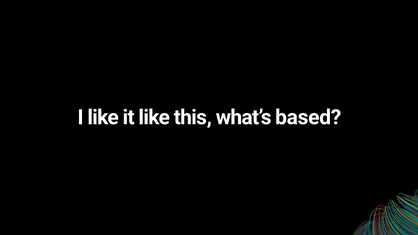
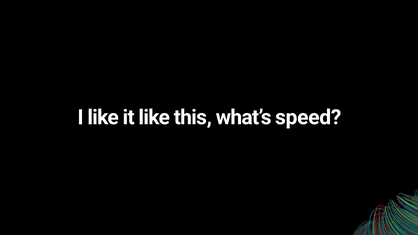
based: based -> speed (308, 117)
